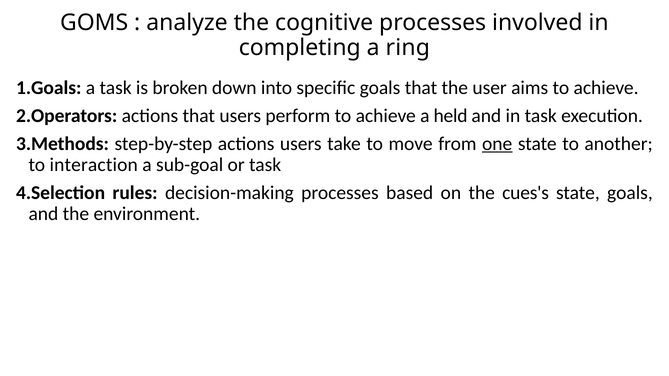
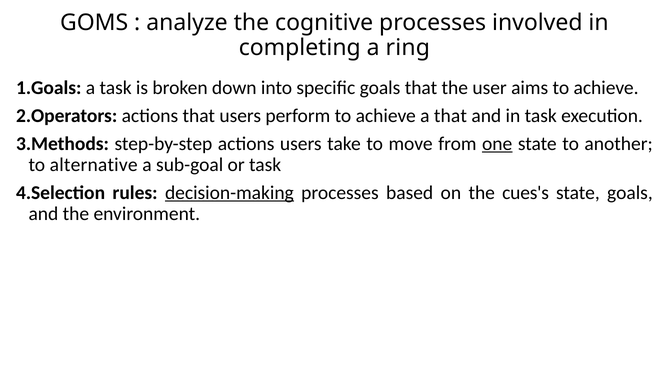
a held: held -> that (450, 116)
interaction: interaction -> alternative (94, 165)
decision-making underline: none -> present (229, 193)
